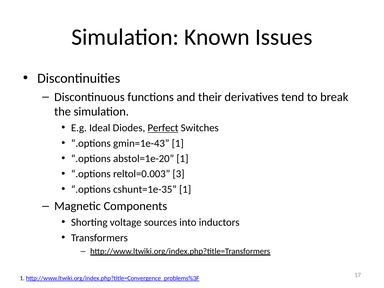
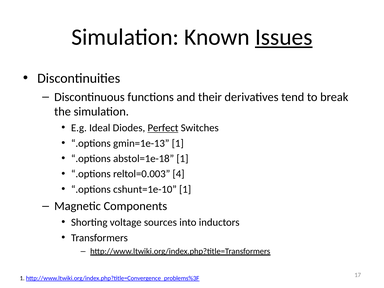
Issues underline: none -> present (284, 37)
gmin=1e-43: gmin=1e-43 -> gmin=1e-13 (141, 143)
abstol=1e-20: abstol=1e-20 -> abstol=1e-18 (144, 159)
3: 3 -> 4 (179, 174)
cshunt=1e-35: cshunt=1e-35 -> cshunt=1e-10 (145, 189)
